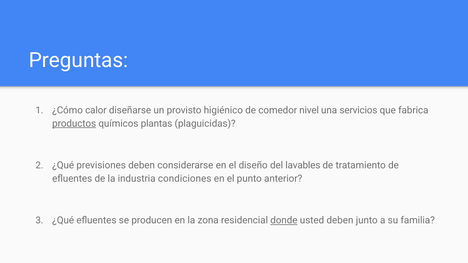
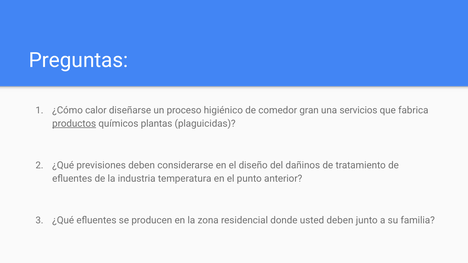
provisto: provisto -> proceso (184, 110)
nivel: nivel -> gran (309, 110)
lavables: lavables -> dañinos (303, 166)
condiciones: condiciones -> temperatura (185, 179)
donde underline: present -> none (284, 221)
